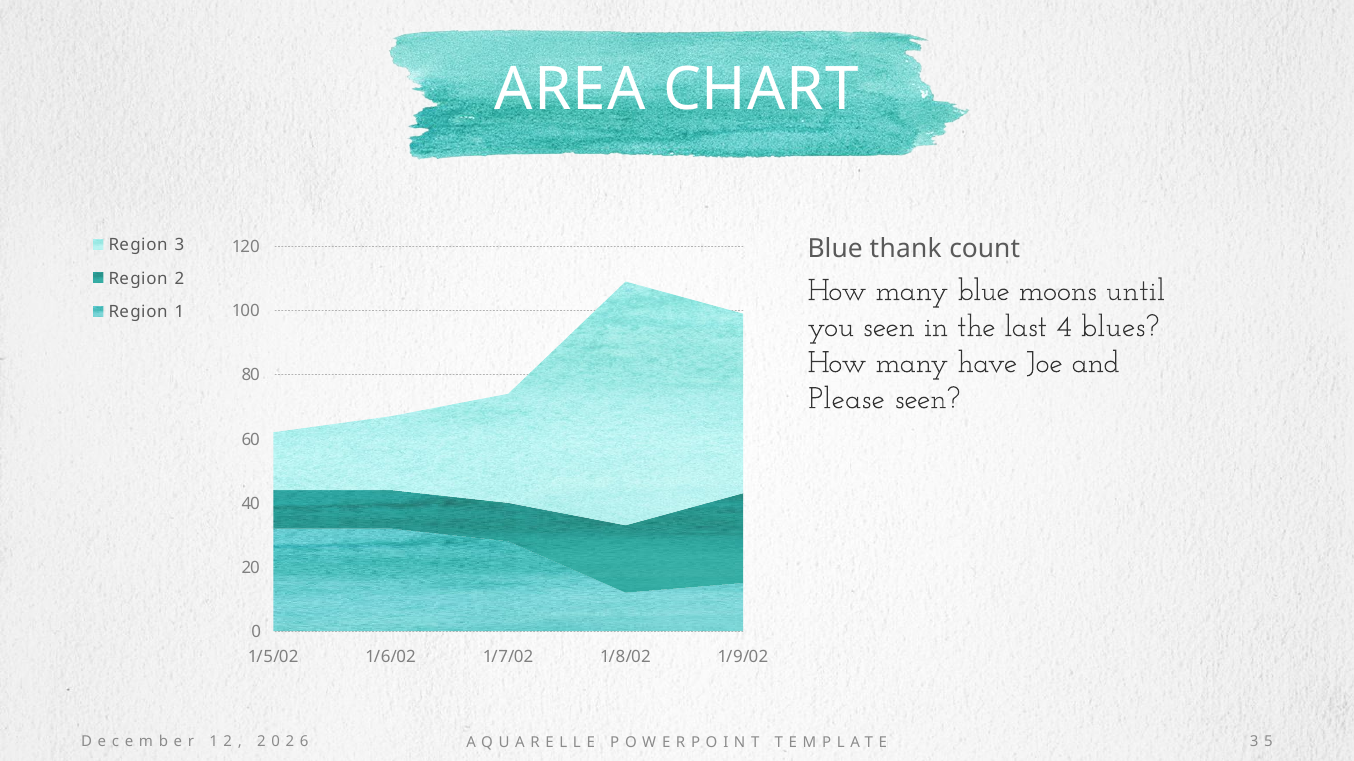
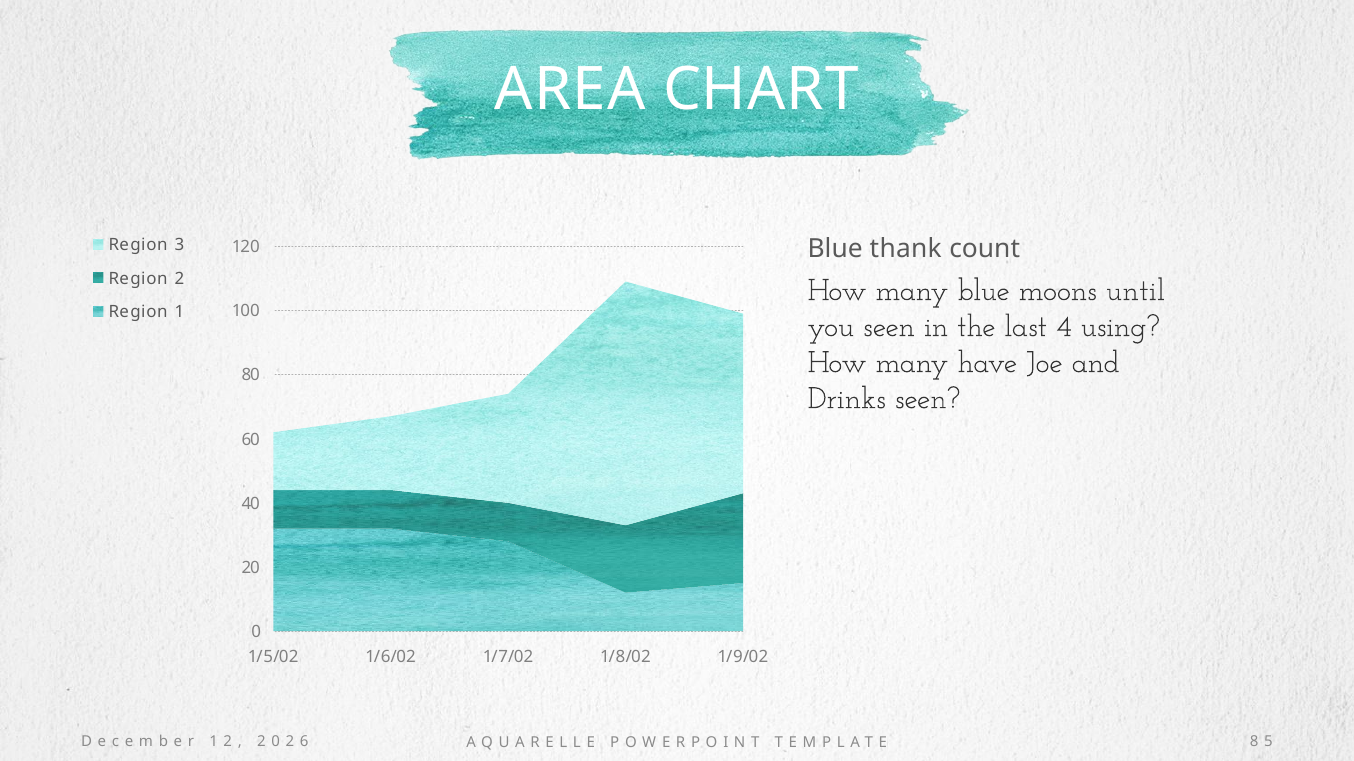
blues: blues -> using (1120, 326)
Please: Please -> Drinks (847, 399)
3: 3 -> 8 (1254, 742)
